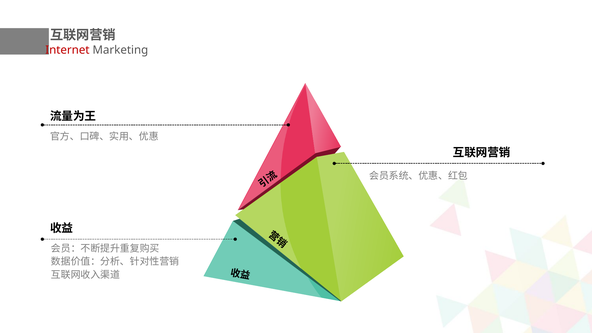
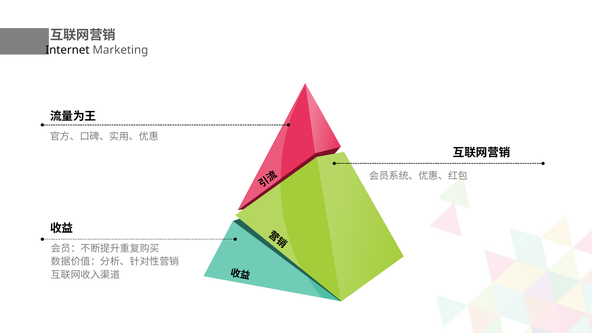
Internet colour: red -> black (67, 50)
